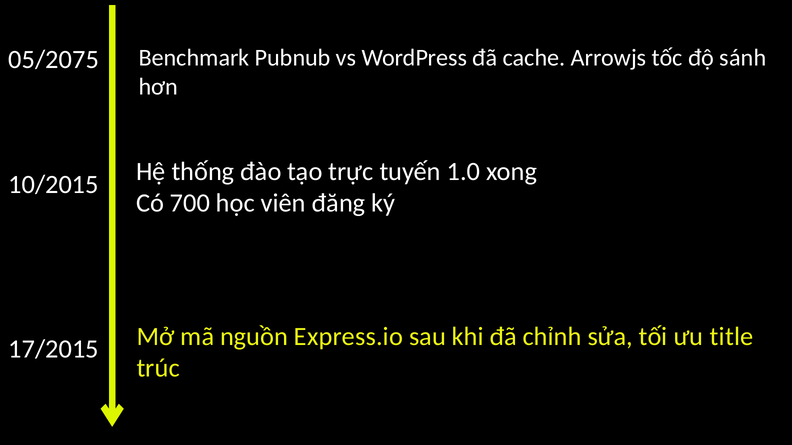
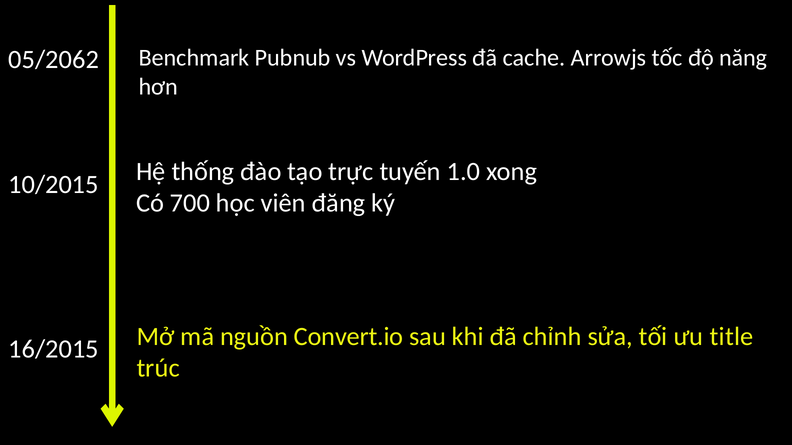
05/2075: 05/2075 -> 05/2062 (54, 60)
sánh: sánh -> năng (743, 58)
17/2015: 17/2015 -> 16/2015 (54, 350)
Express.io: Express.io -> Convert.io (349, 337)
